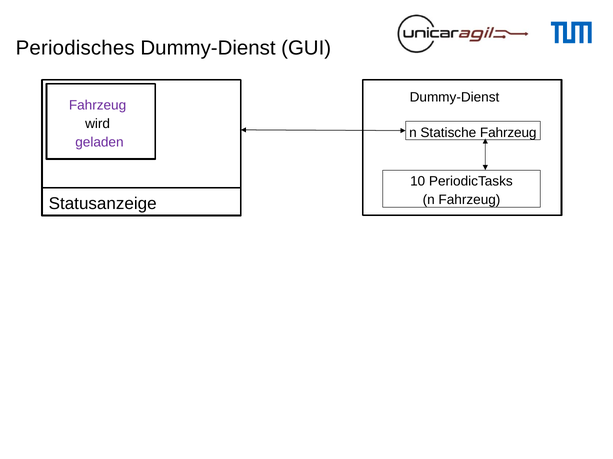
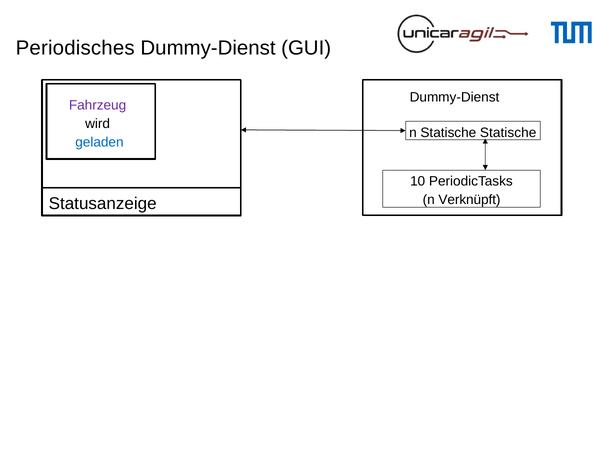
Statische Fahrzeug: Fahrzeug -> Statische (508, 133)
geladen colour: purple -> blue (99, 143)
n Fahrzeug: Fahrzeug -> Verknüpft (469, 200)
